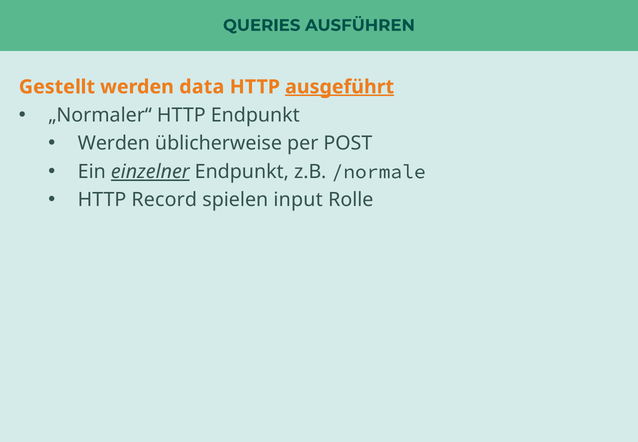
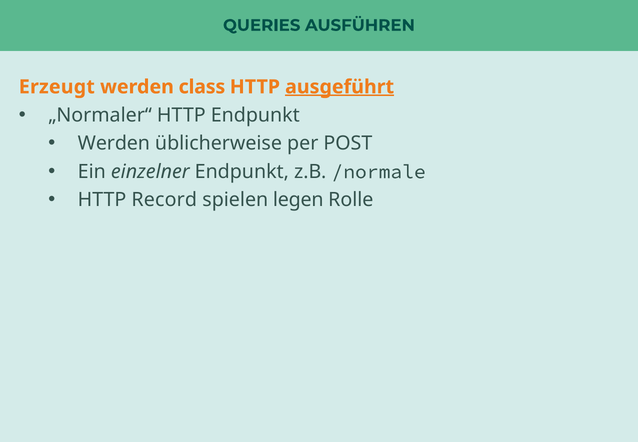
Gestellt: Gestellt -> Erzeugt (57, 87)
data: data -> class (202, 87)
einzelner underline: present -> none (150, 172)
input: input -> legen (298, 200)
